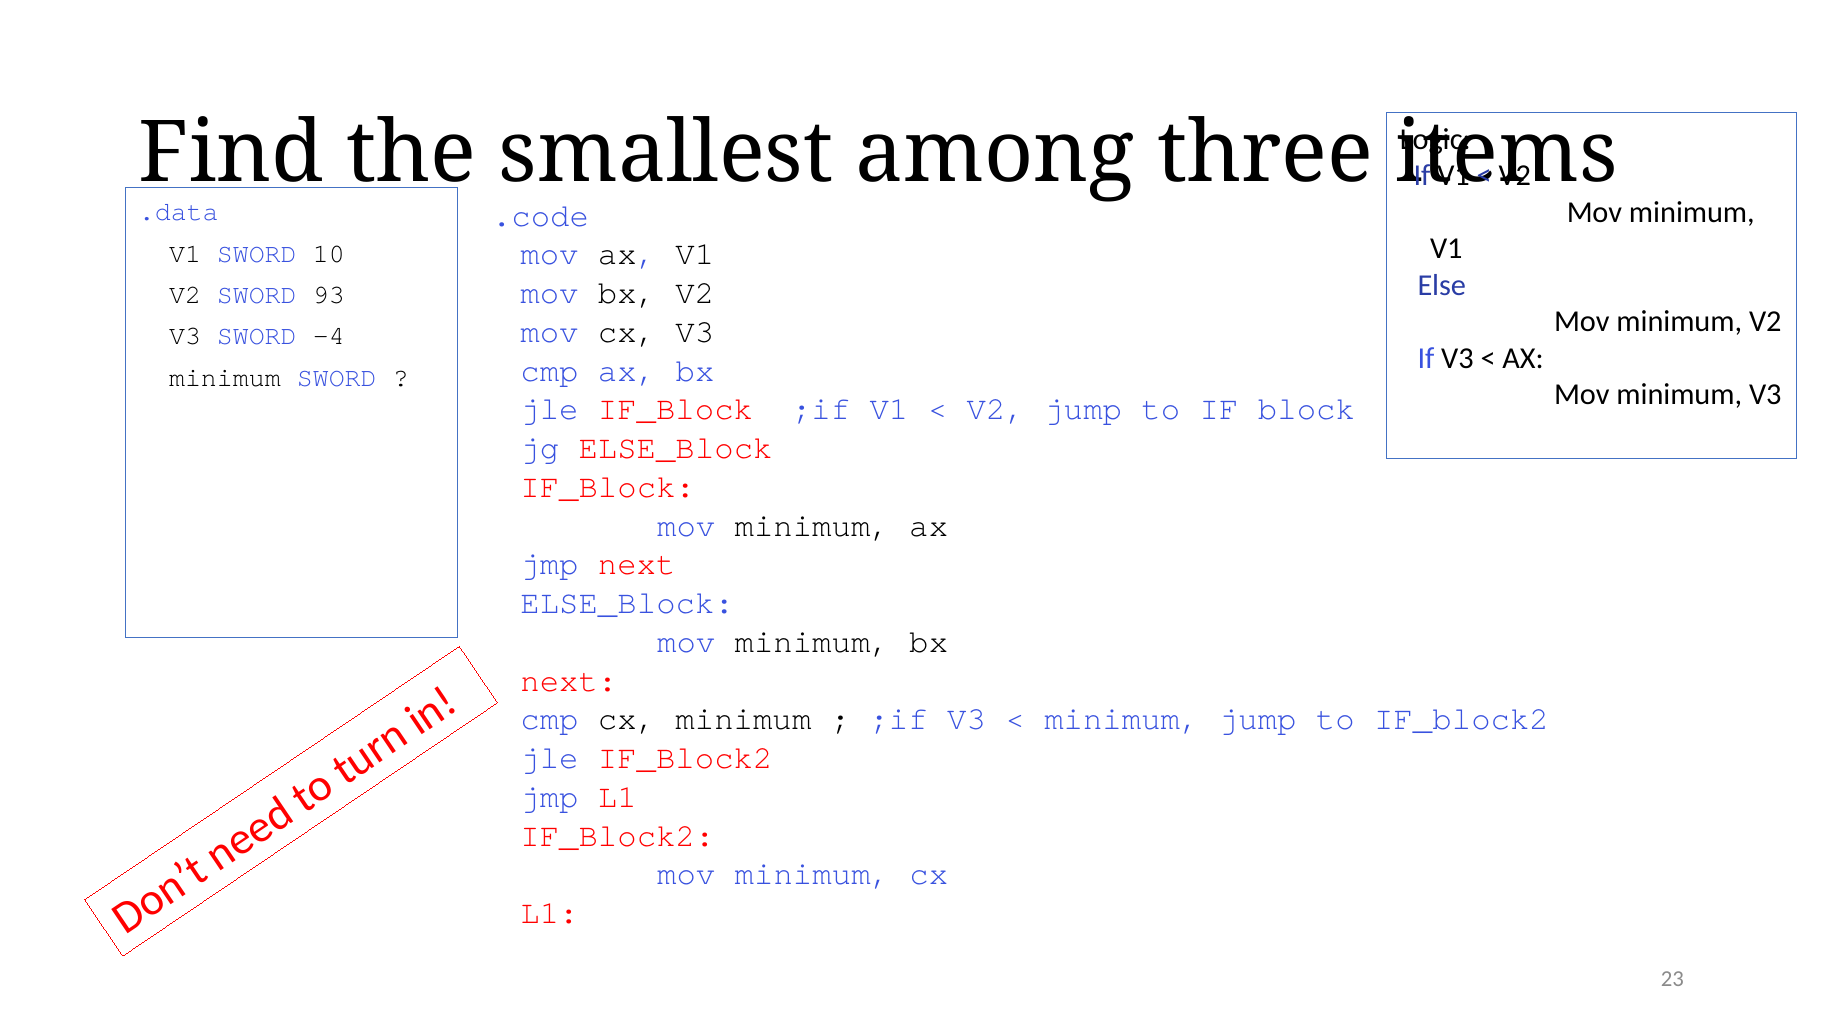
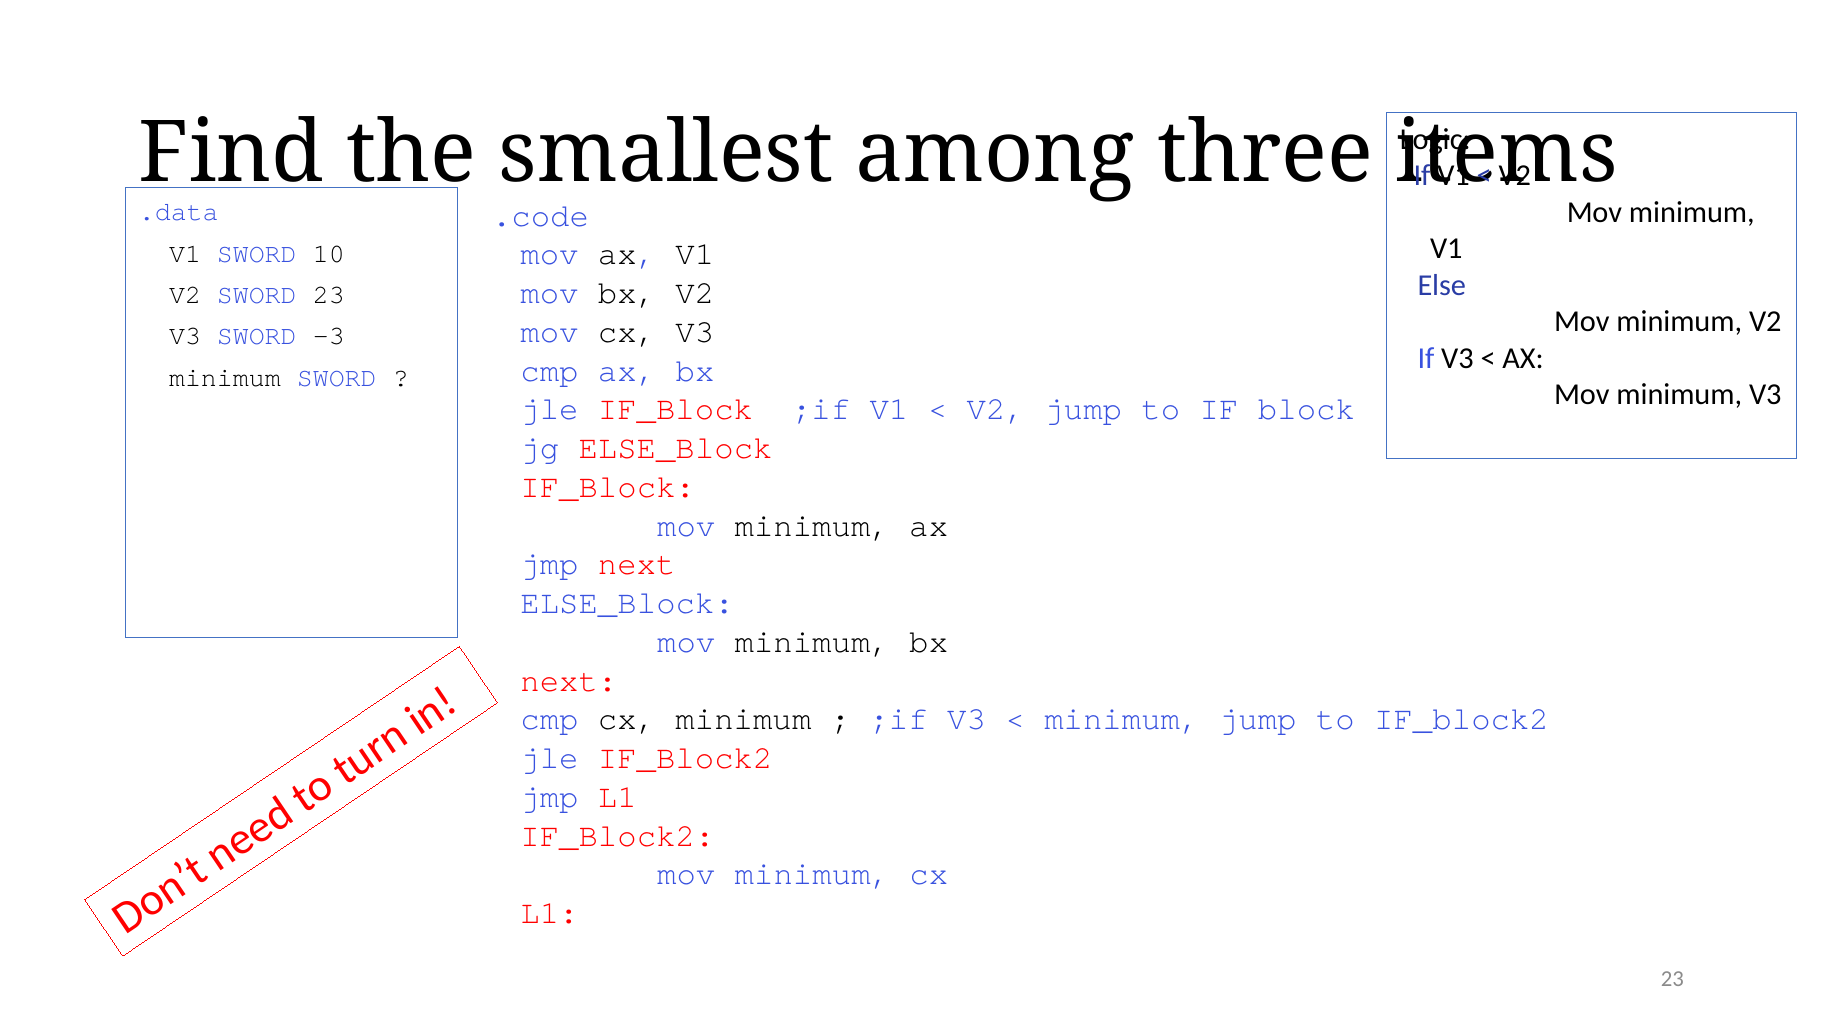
SWORD 93: 93 -> 23 (329, 295)
-4: -4 -> -3 (329, 336)
